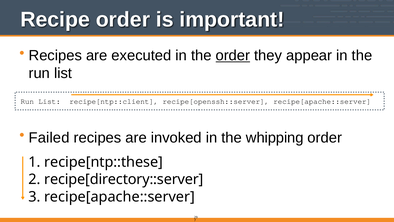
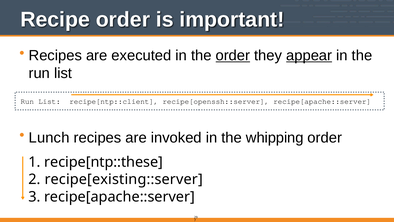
appear underline: none -> present (309, 55)
Failed: Failed -> Lunch (49, 137)
recipe[directory::server: recipe[directory::server -> recipe[existing::server (124, 179)
